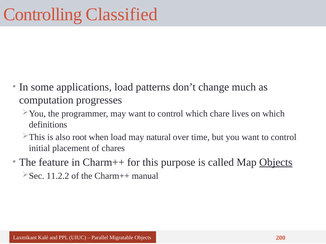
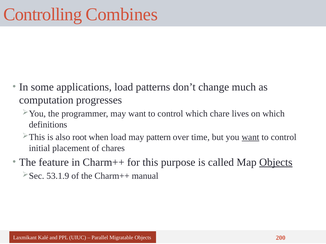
Classified: Classified -> Combines (122, 14)
natural: natural -> pattern (159, 137)
want underline: none -> present (250, 137)
11.2.2: 11.2.2 -> 53.1.9 (58, 176)
